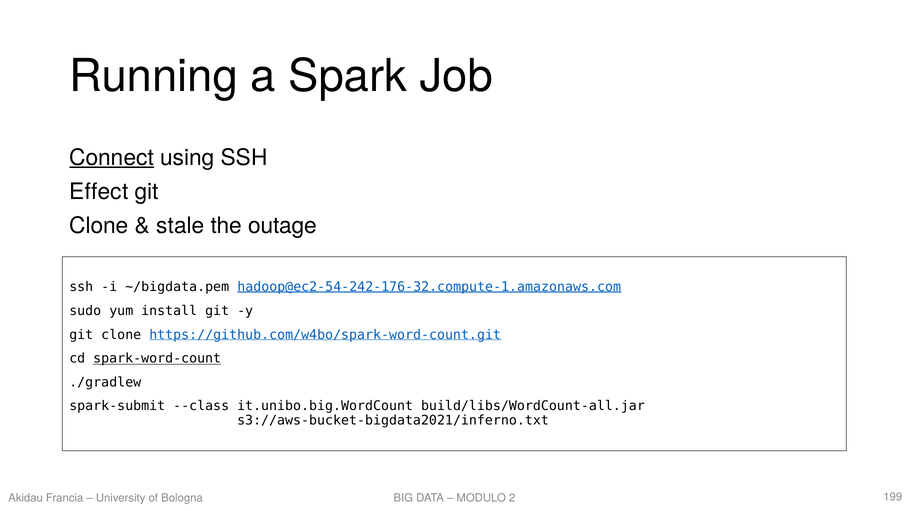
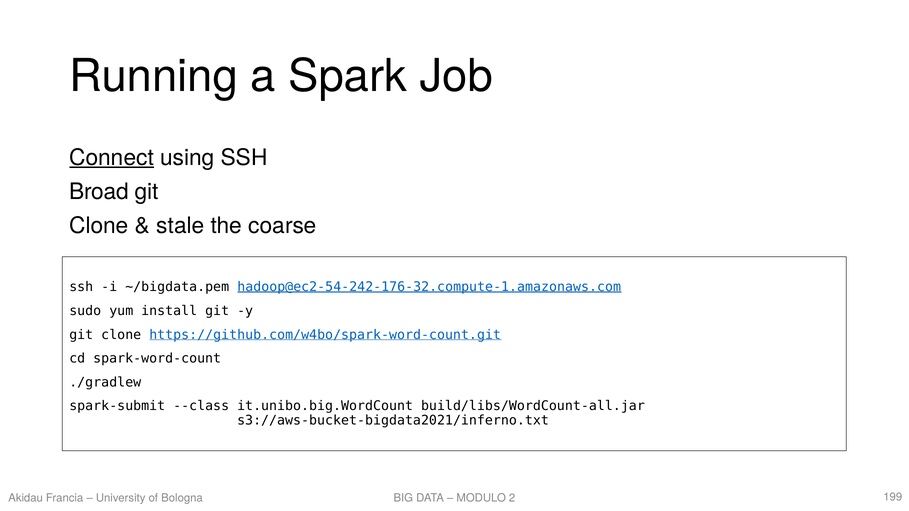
Effect: Effect -> Broad (99, 192)
outage: outage -> coarse (283, 226)
spark-word-count underline: present -> none (157, 359)
